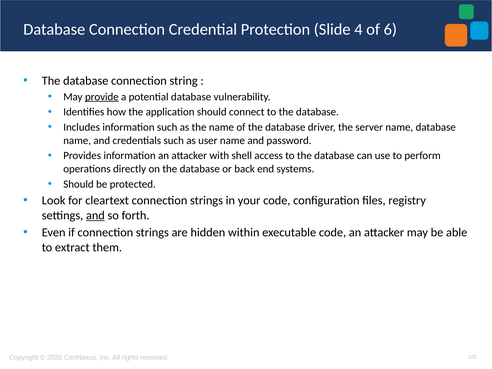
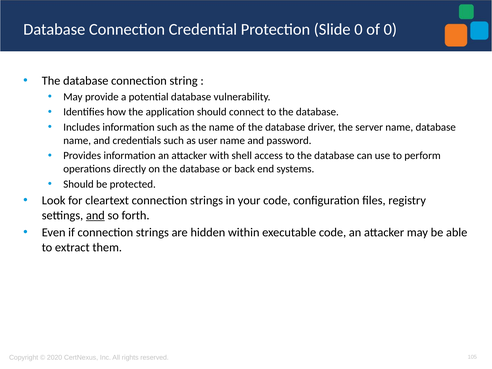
Slide 4: 4 -> 0 (358, 29)
of 6: 6 -> 0 (390, 29)
provide underline: present -> none (102, 97)
